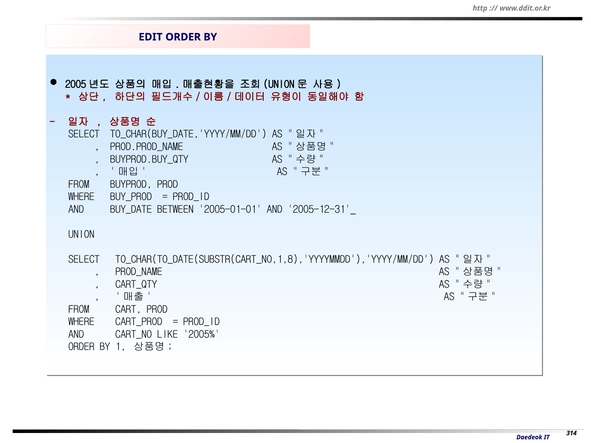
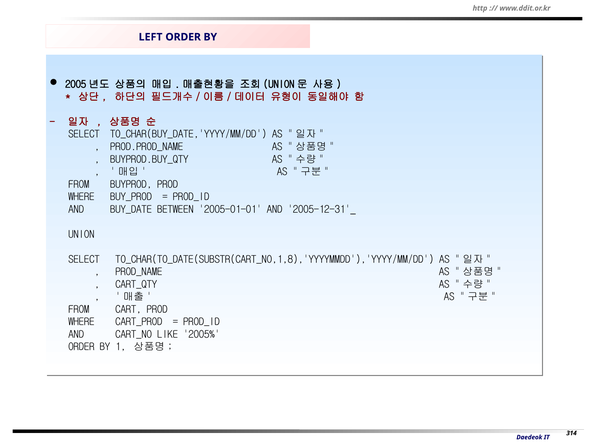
EDIT: EDIT -> LEFT (151, 37)
